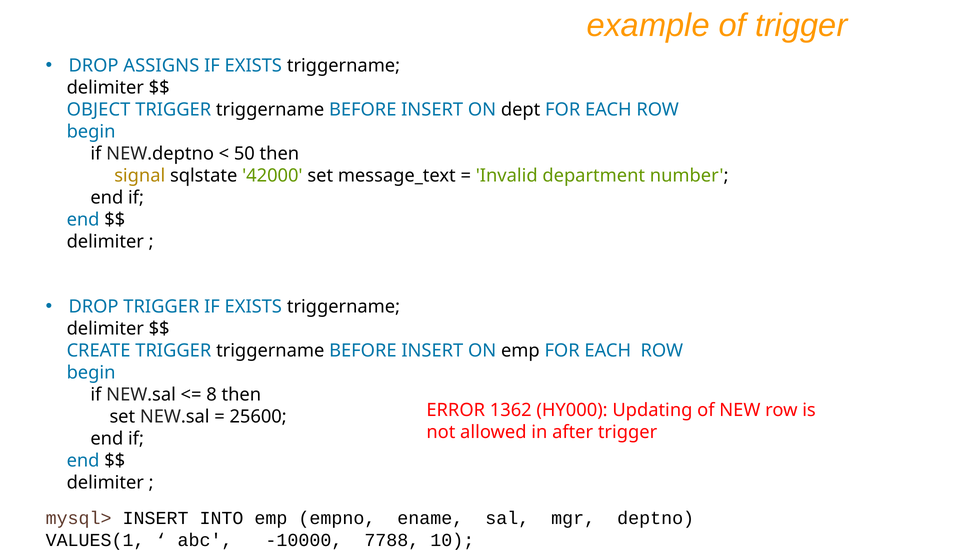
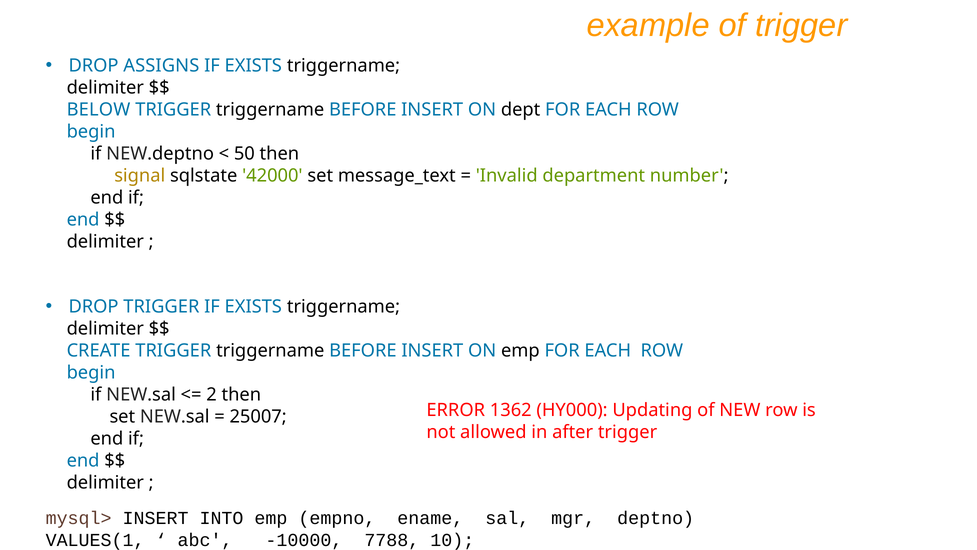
OBJECT: OBJECT -> BELOW (99, 110)
8: 8 -> 2 (212, 394)
25600: 25600 -> 25007 (258, 416)
